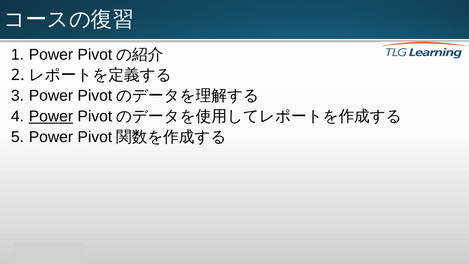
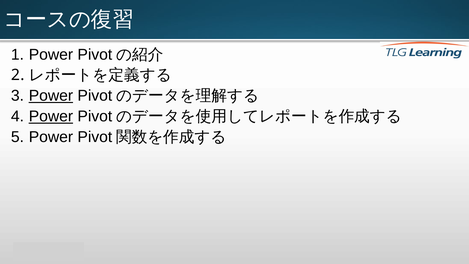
Power underline: none -> present (51, 96)
